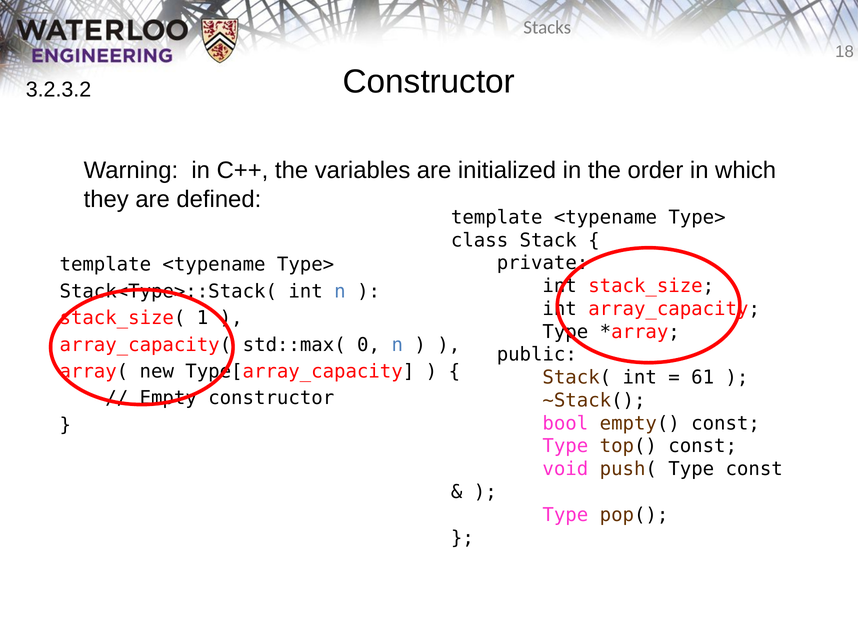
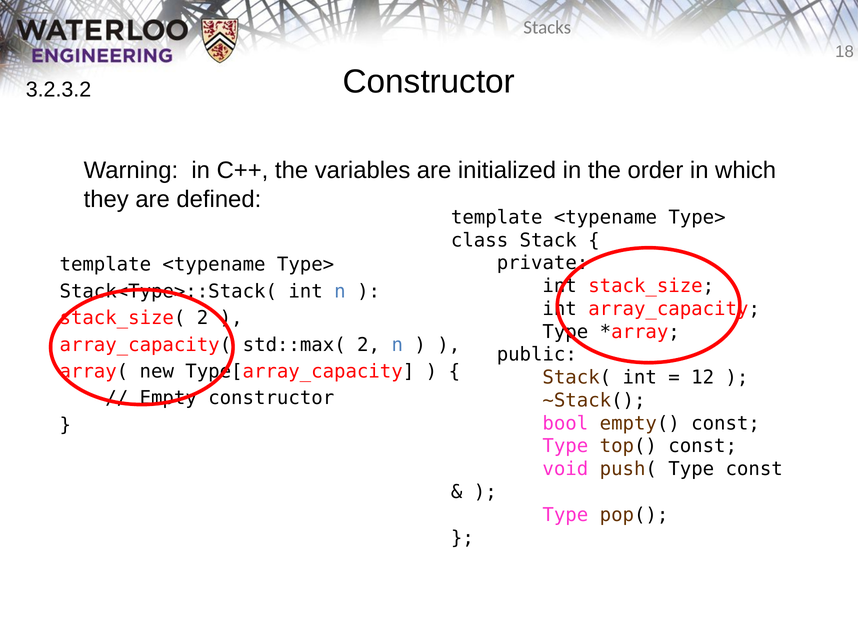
stack_size( 1: 1 -> 2 (203, 318)
std::max( 0: 0 -> 2 (369, 344)
61: 61 -> 12 (703, 377)
